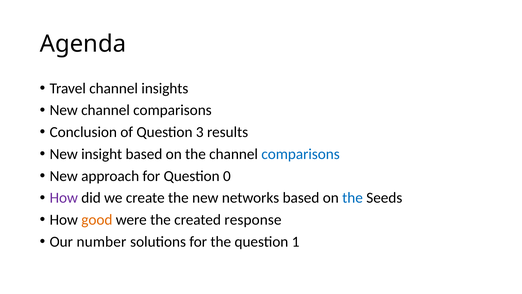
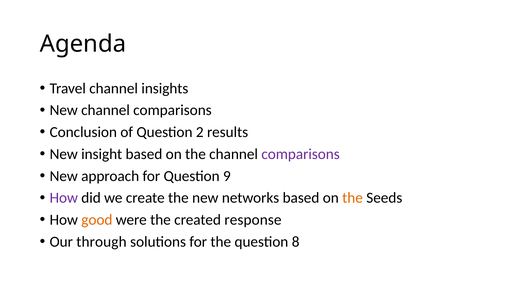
3: 3 -> 2 (200, 132)
comparisons colour: blue -> purple (301, 154)
0: 0 -> 9 (227, 176)
the colour: blue -> orange (353, 198)
number: number -> through (101, 241)
1: 1 -> 8 (296, 241)
